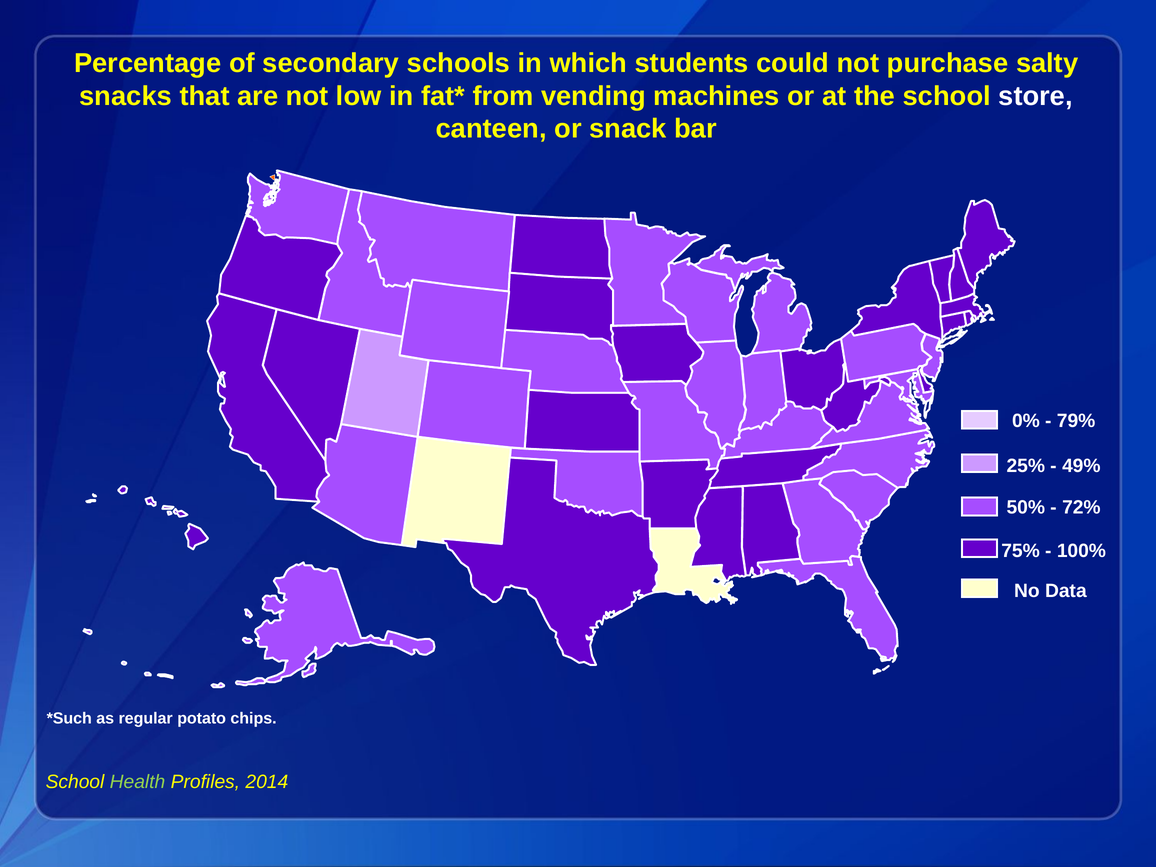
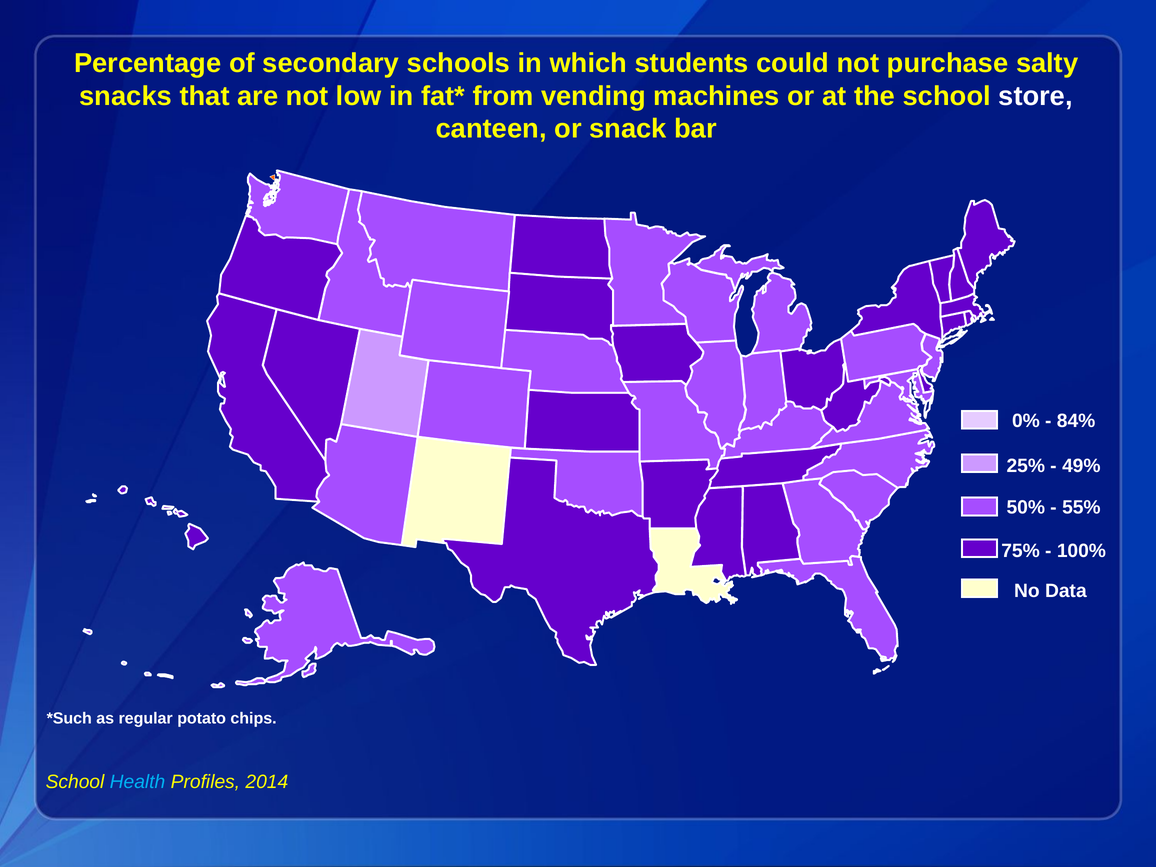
79%: 79% -> 84% (1076, 421)
72%: 72% -> 55% (1081, 508)
Health colour: light green -> light blue (137, 782)
